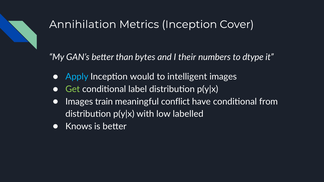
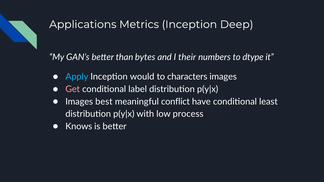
Annihilation: Annihilation -> Applications (83, 24)
Cover: Cover -> Deep (237, 24)
intelligent: intelligent -> characters (187, 77)
Get colour: light green -> pink (73, 89)
train: train -> best (104, 102)
from: from -> least (268, 102)
labelled: labelled -> process (188, 114)
